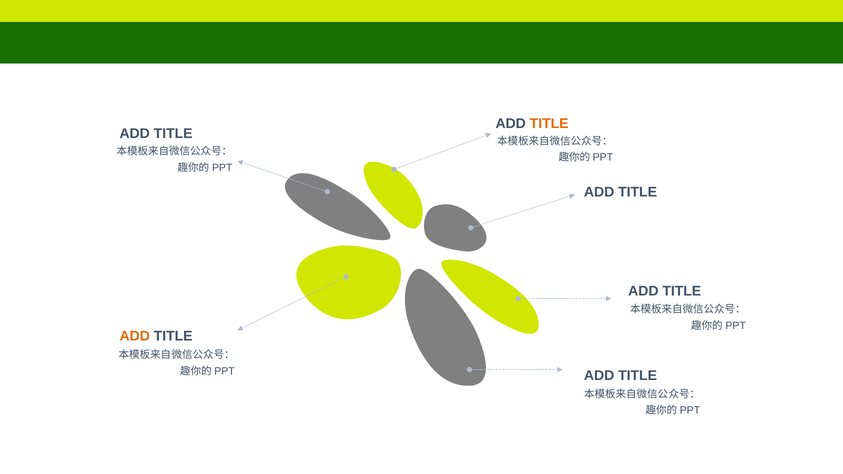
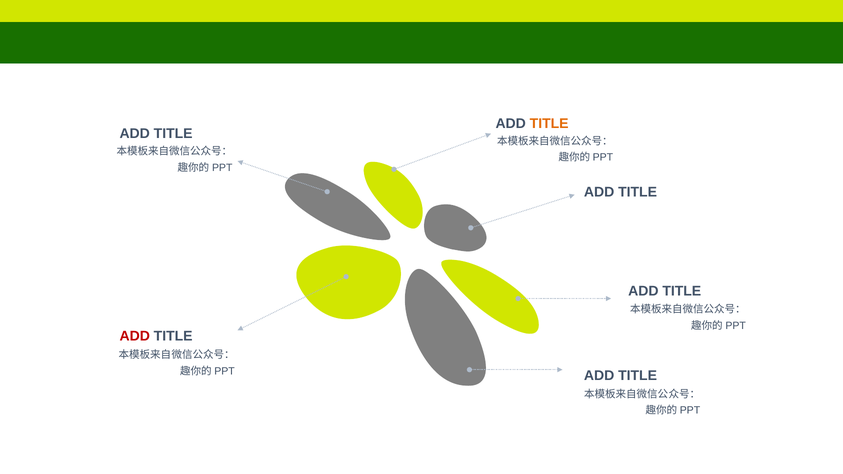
ADD colour: orange -> red (135, 336)
